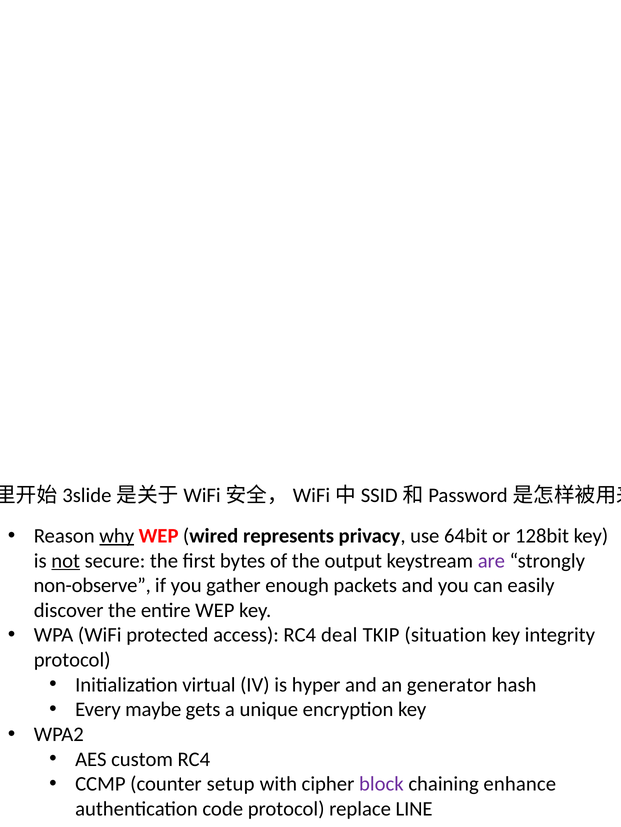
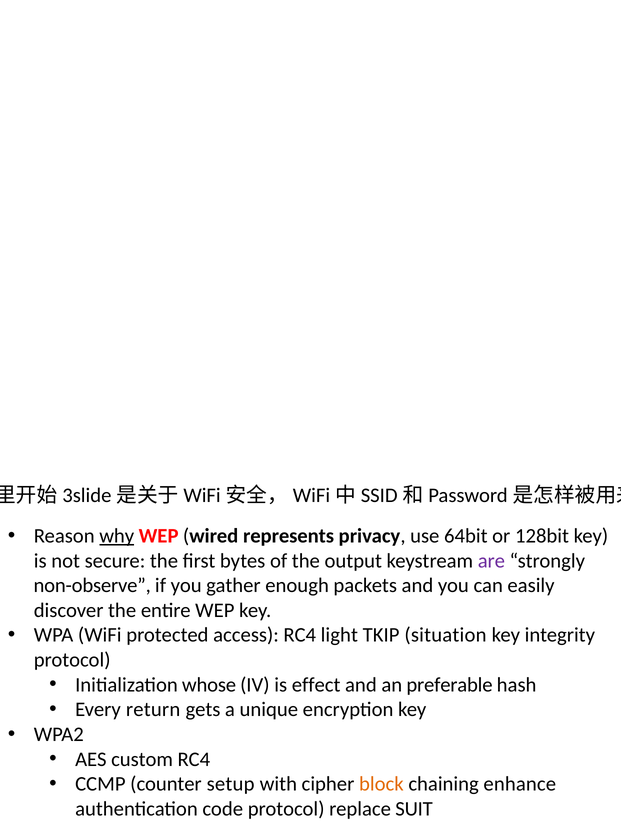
not underline: present -> none (66, 561)
deal: deal -> light (339, 636)
virtual: virtual -> whose (209, 686)
hyper: hyper -> effect (316, 686)
generator: generator -> preferable (450, 686)
maybe: maybe -> return (153, 710)
block colour: purple -> orange (381, 785)
LINE: LINE -> SUIT (414, 810)
